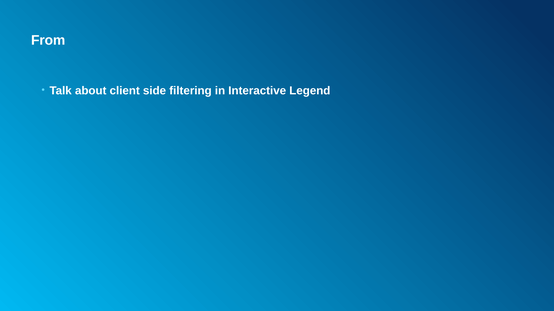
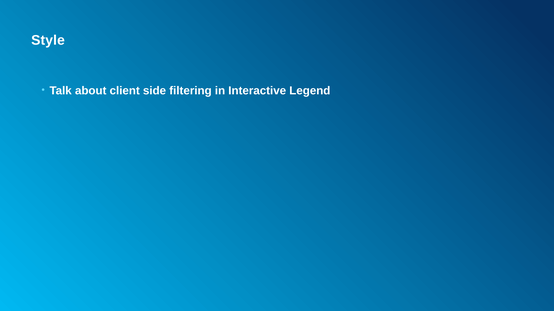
From: From -> Style (48, 40)
